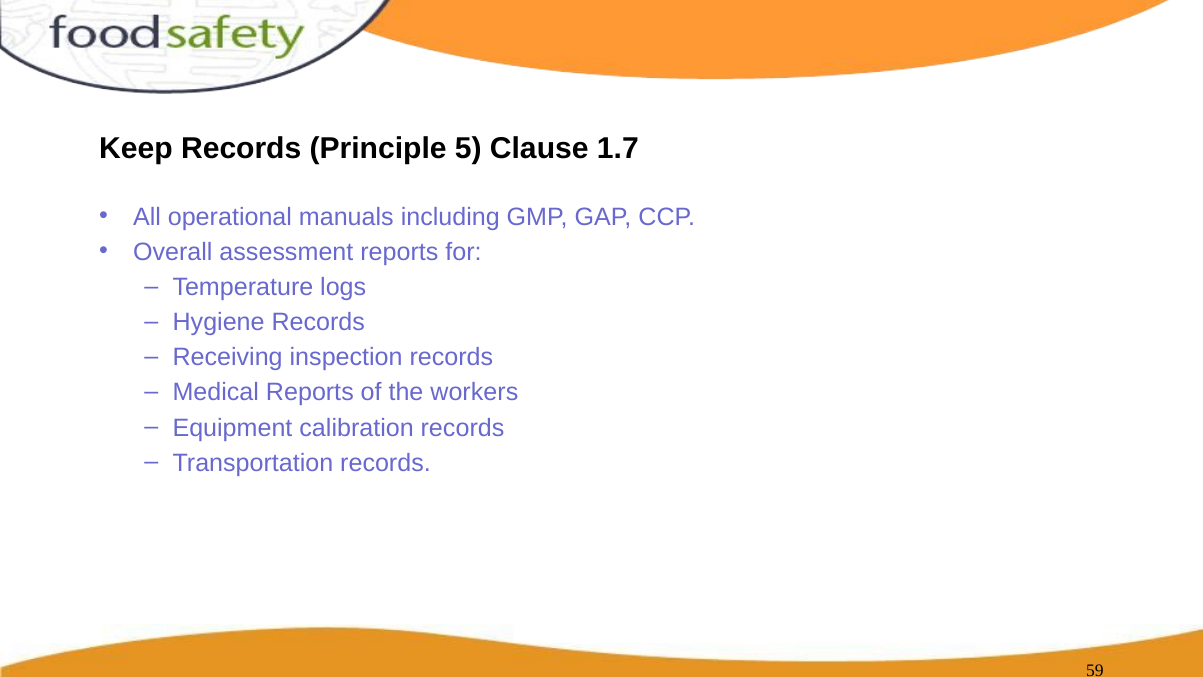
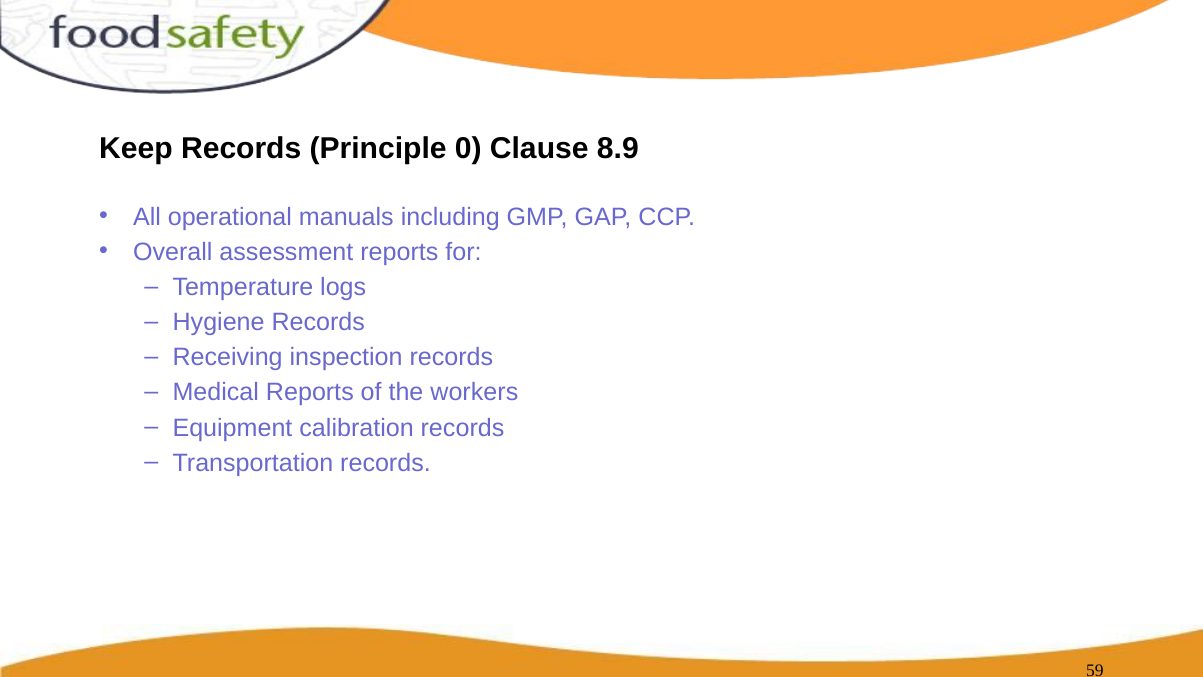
5: 5 -> 0 (468, 149)
1.7: 1.7 -> 8.9 (618, 149)
